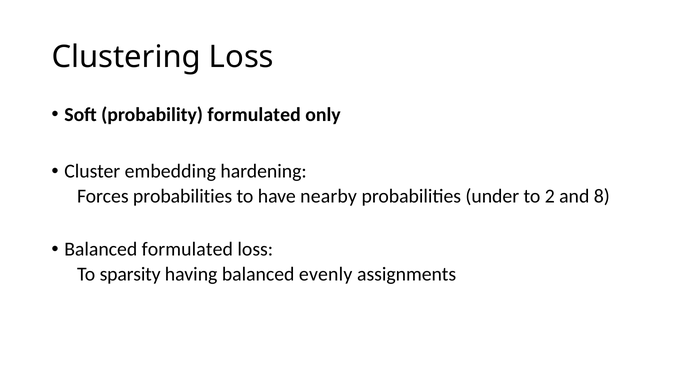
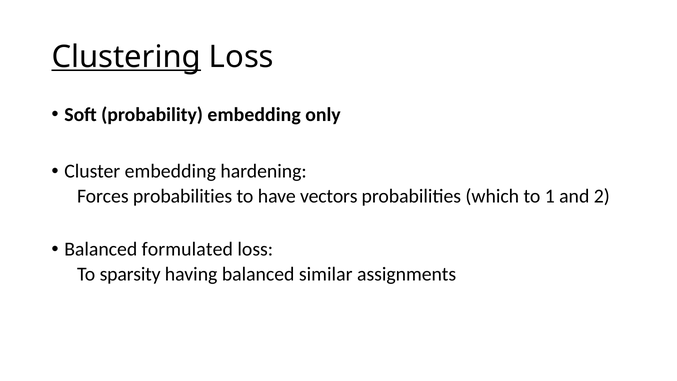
Clustering underline: none -> present (126, 57)
probability formulated: formulated -> embedding (254, 114)
nearby: nearby -> vectors (329, 196)
under: under -> which (492, 196)
2: 2 -> 1 (550, 196)
8: 8 -> 2 (602, 196)
evenly: evenly -> similar (326, 274)
